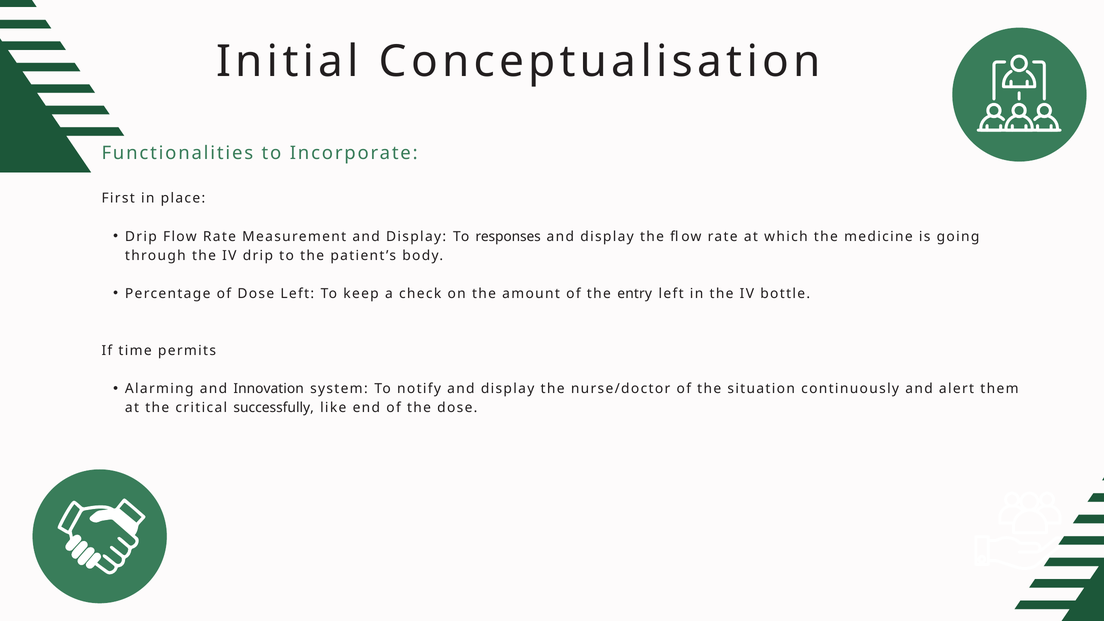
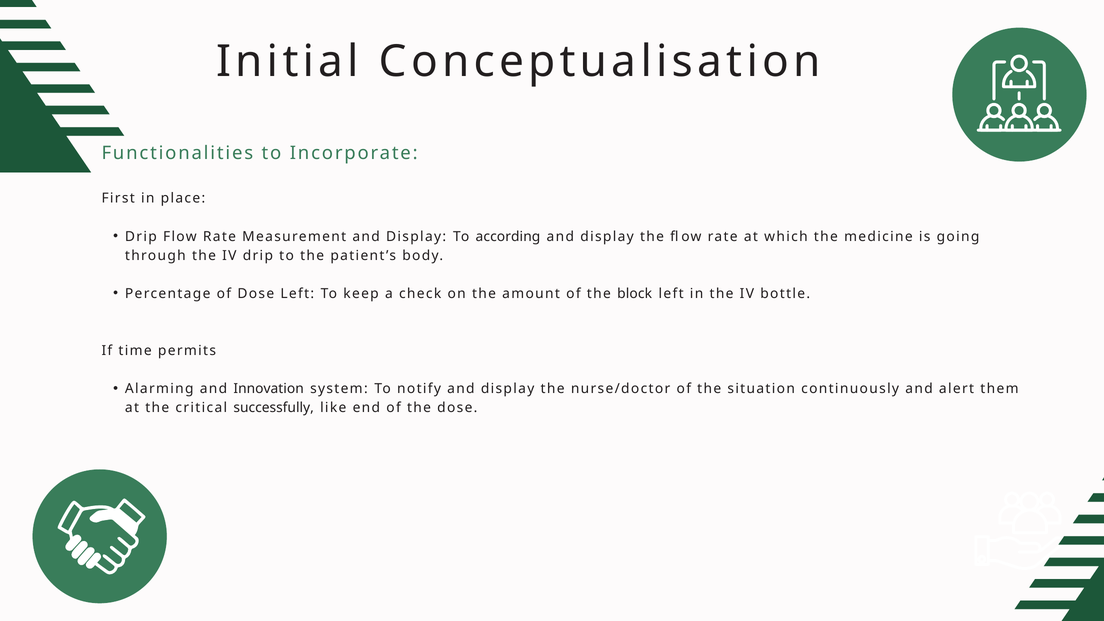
responses: responses -> according (508, 236)
entry: entry -> block (635, 294)
